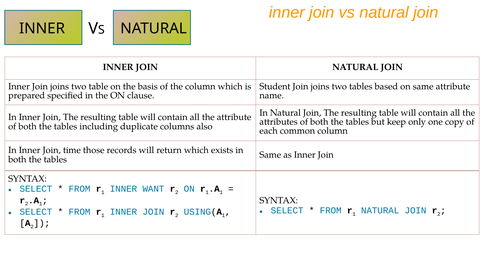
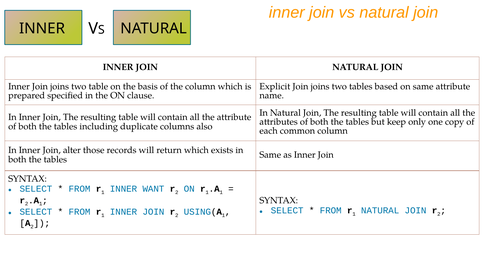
Student: Student -> Explicit (275, 87)
time: time -> alter (72, 150)
